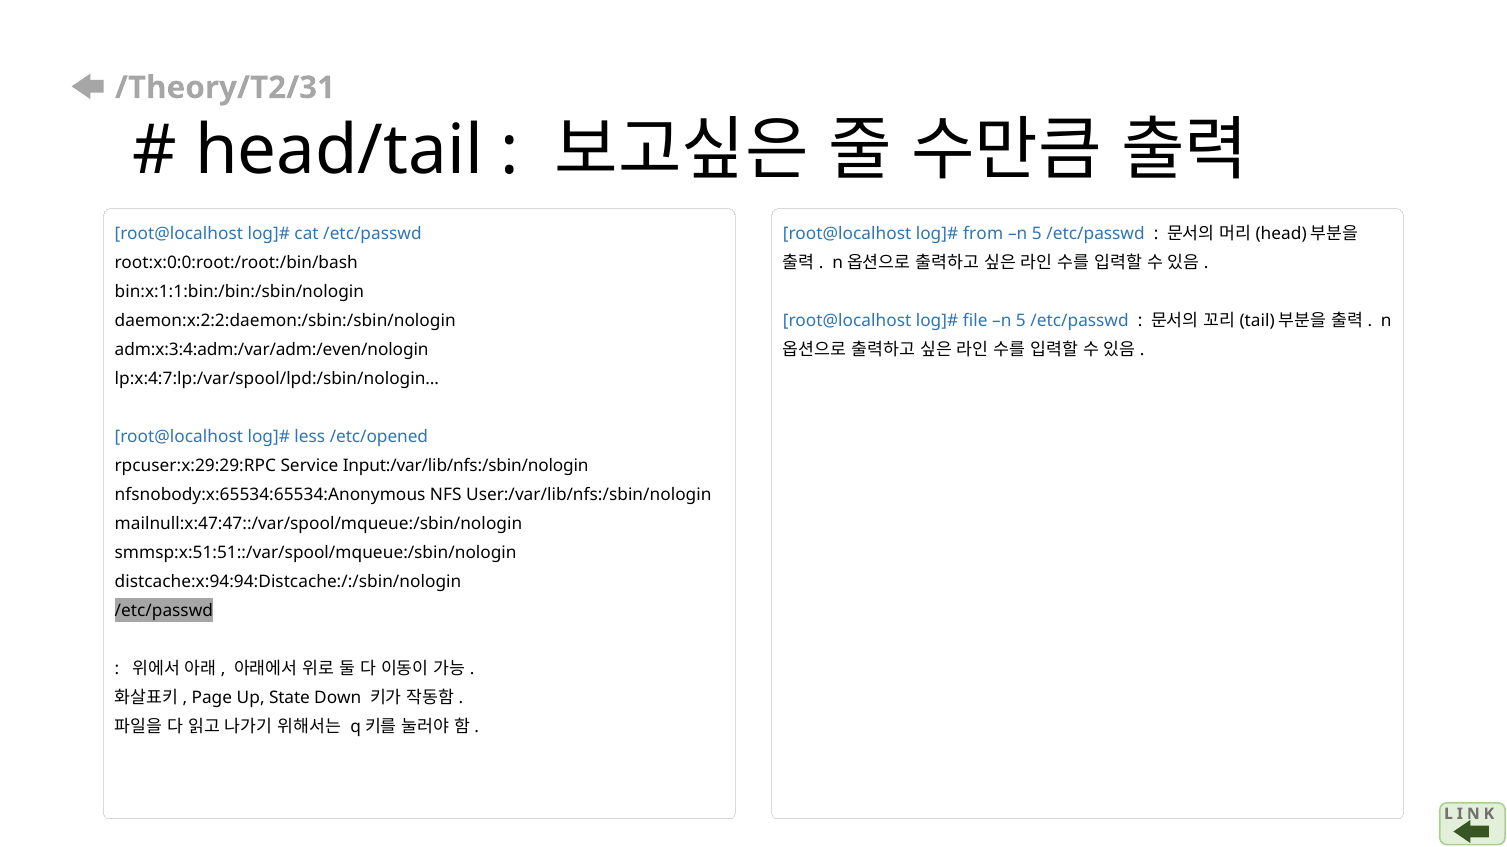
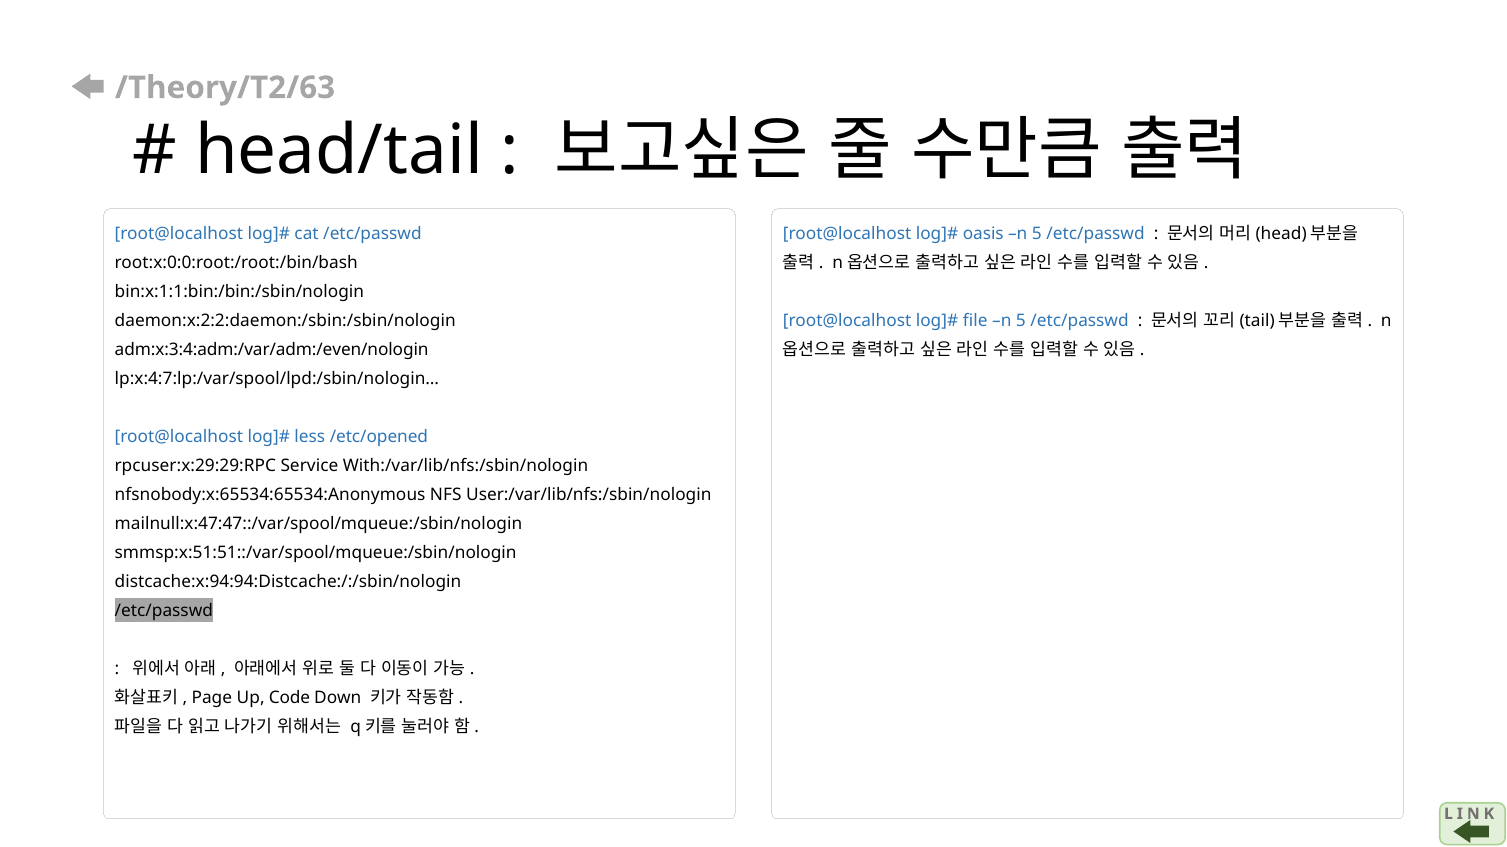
/Theory/T2/31: /Theory/T2/31 -> /Theory/T2/63 (225, 88)
from: from -> oasis (983, 234)
Input:/var/lib/nfs:/sbin/nologin: Input:/var/lib/nfs:/sbin/nologin -> With:/var/lib/nfs:/sbin/nologin (466, 466)
State: State -> Code (289, 699)
